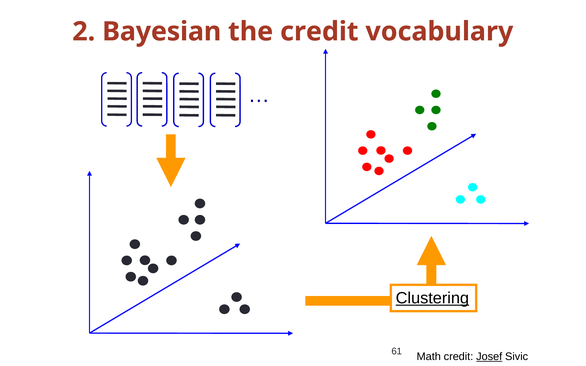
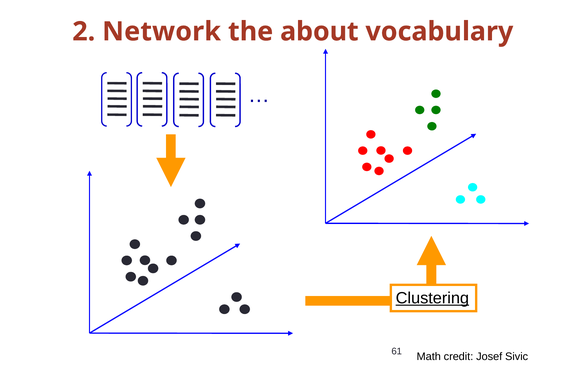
Bayesian: Bayesian -> Network (162, 32)
the credit: credit -> about (319, 32)
Josef underline: present -> none (489, 357)
